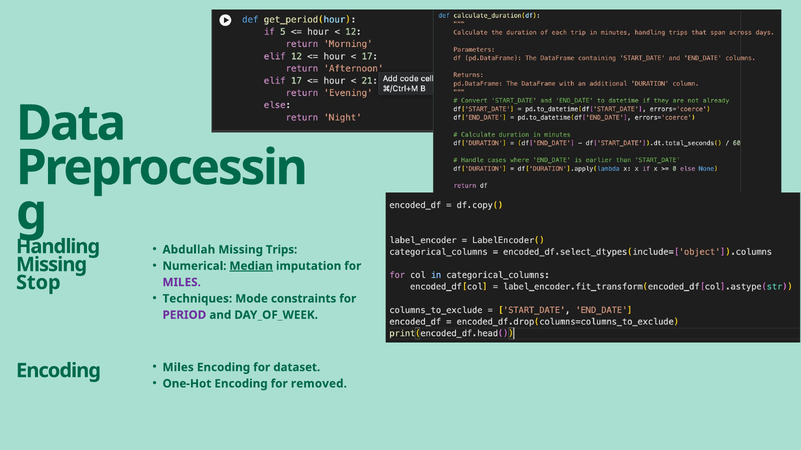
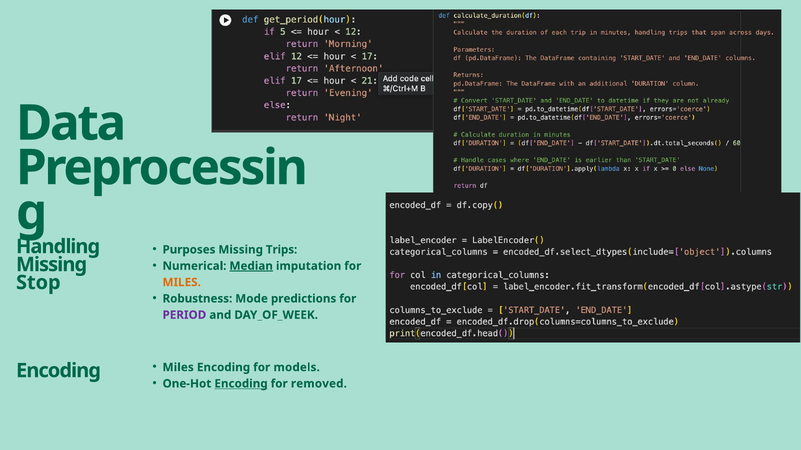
Abdullah: Abdullah -> Purposes (189, 250)
MILES colour: purple -> orange (182, 283)
Techniques: Techniques -> Robustness (197, 299)
constraints: constraints -> predictions (304, 299)
dataset: dataset -> models (297, 368)
Encoding underline: none -> present (241, 384)
